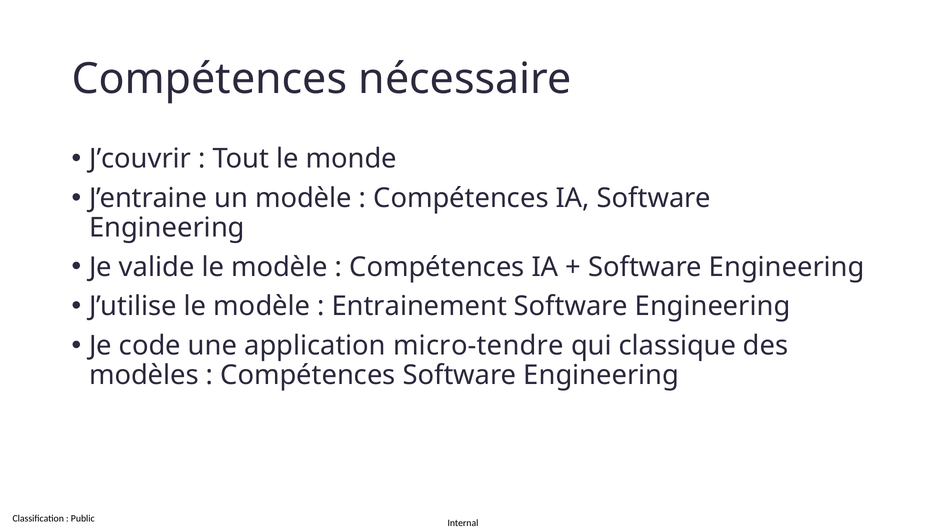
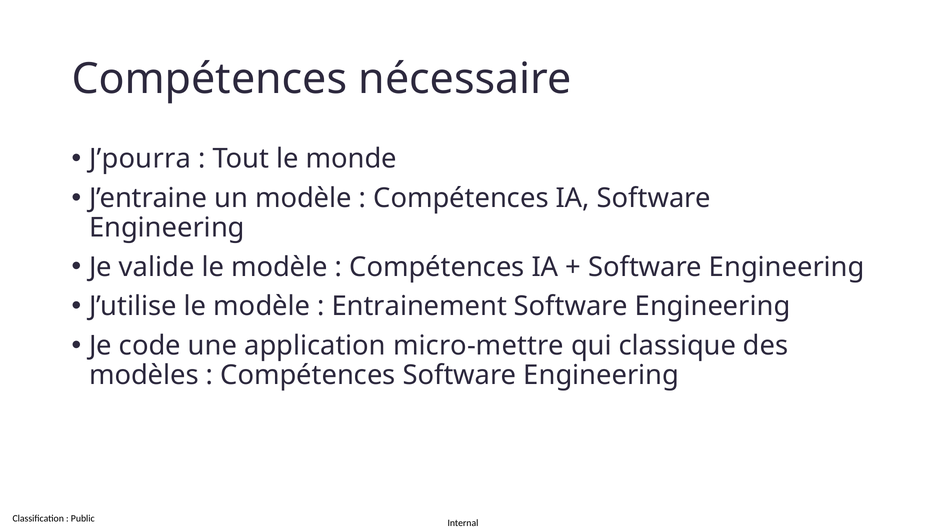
J’couvrir: J’couvrir -> J’pourra (140, 159)
micro-tendre: micro-tendre -> micro-mettre (478, 345)
